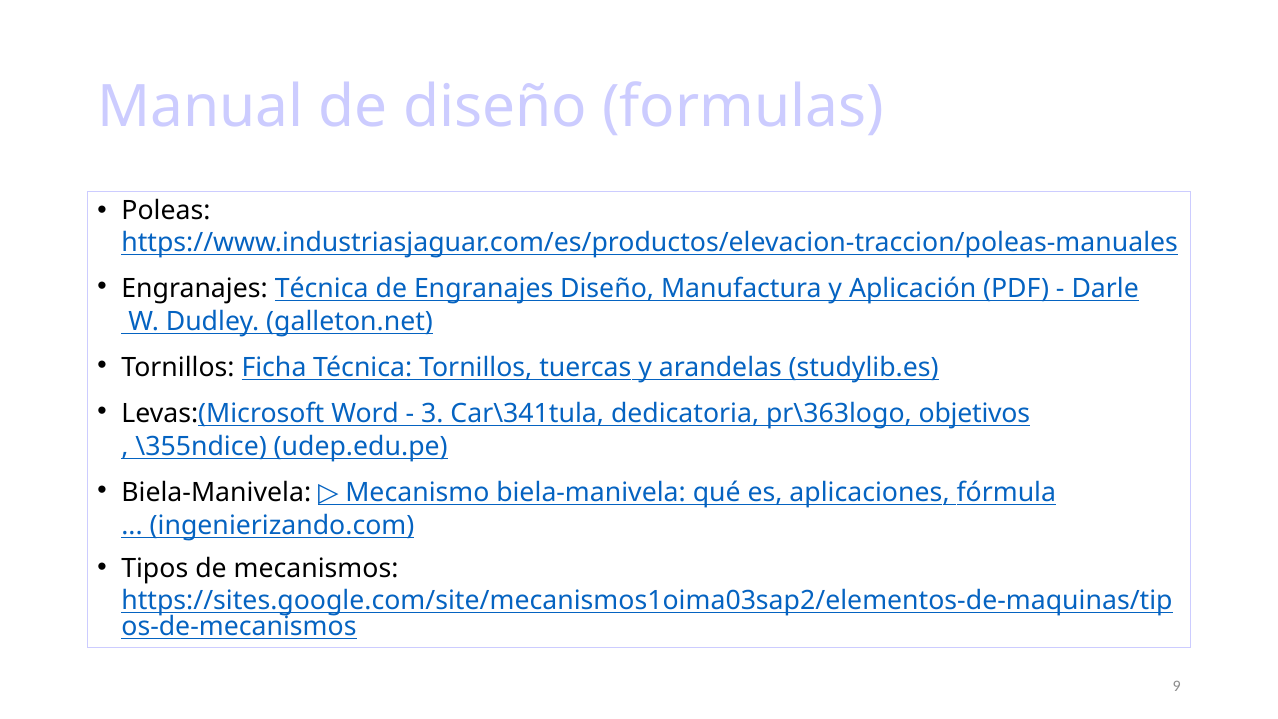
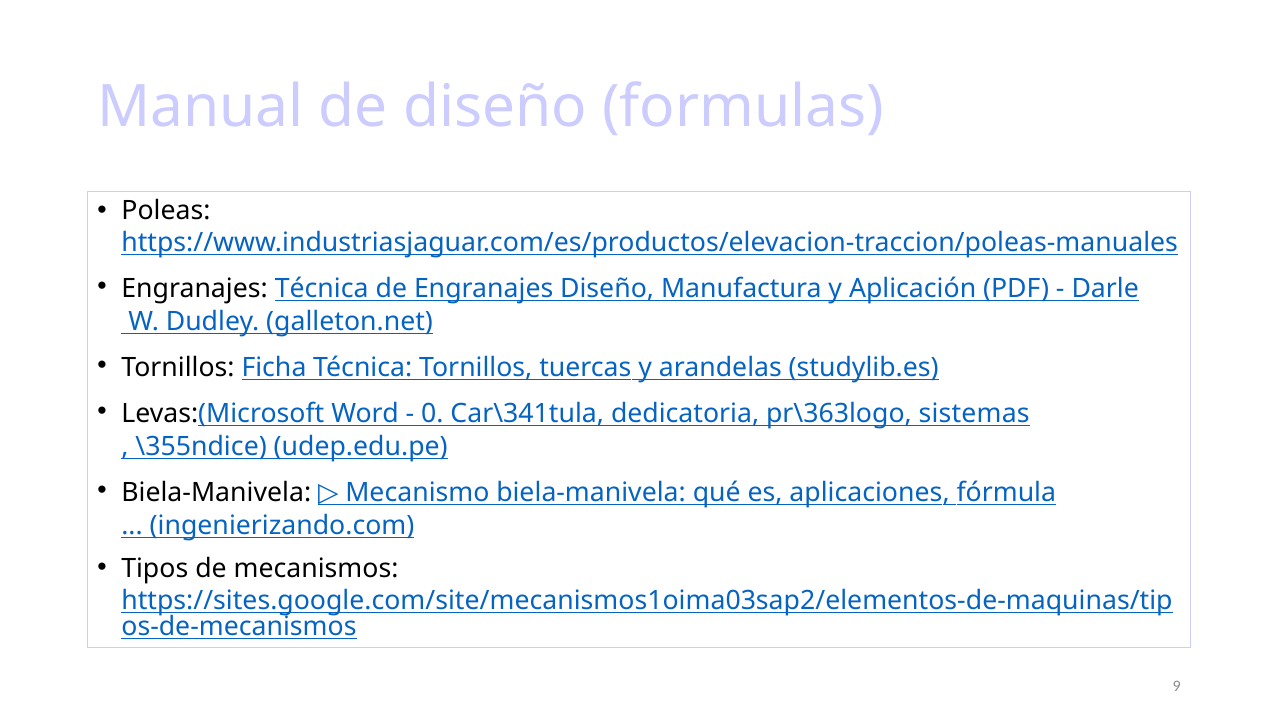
3: 3 -> 0 (432, 414)
objetivos: objetivos -> sistemas (974, 414)
